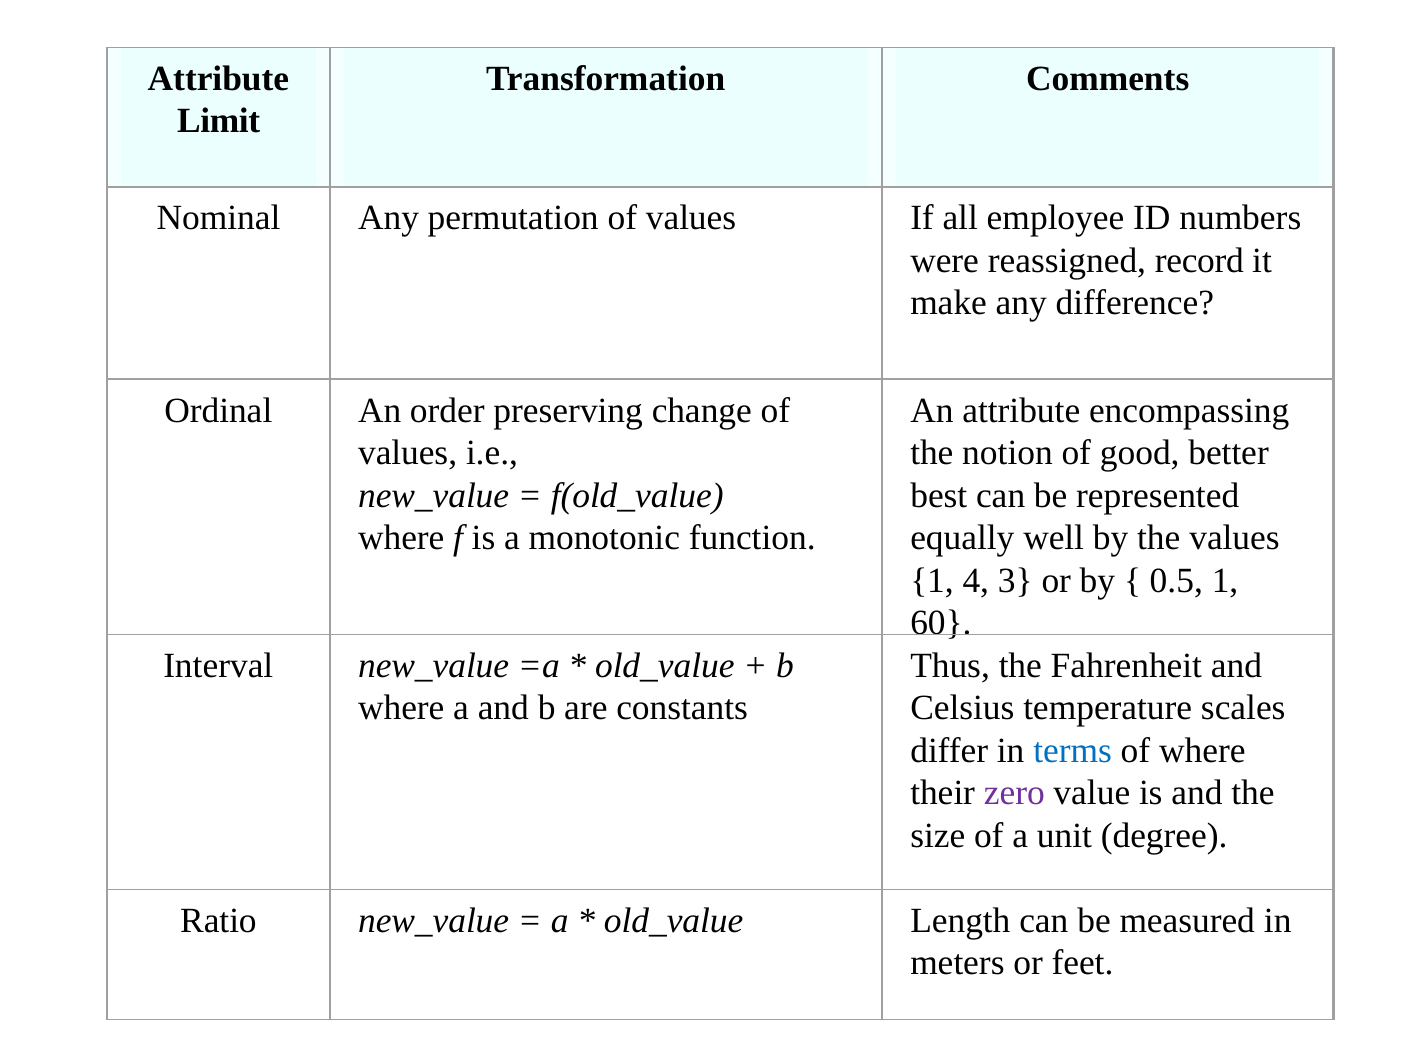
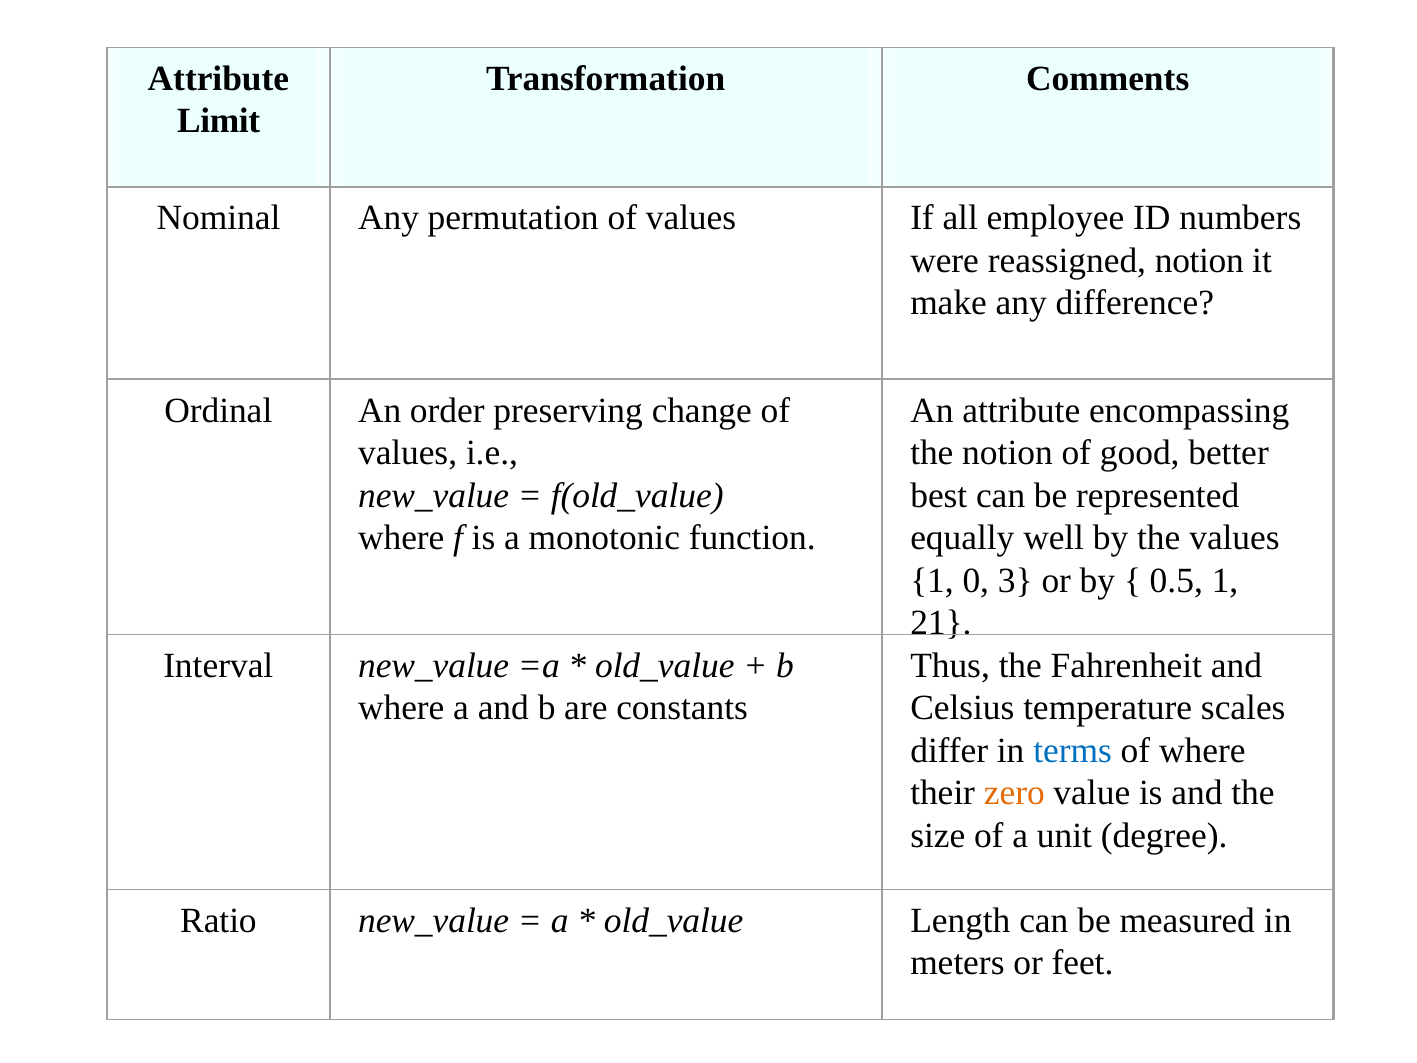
reassigned record: record -> notion (1199, 260)
4: 4 -> 0 (976, 580)
60: 60 -> 21 (941, 623)
zero colour: purple -> orange (1014, 793)
